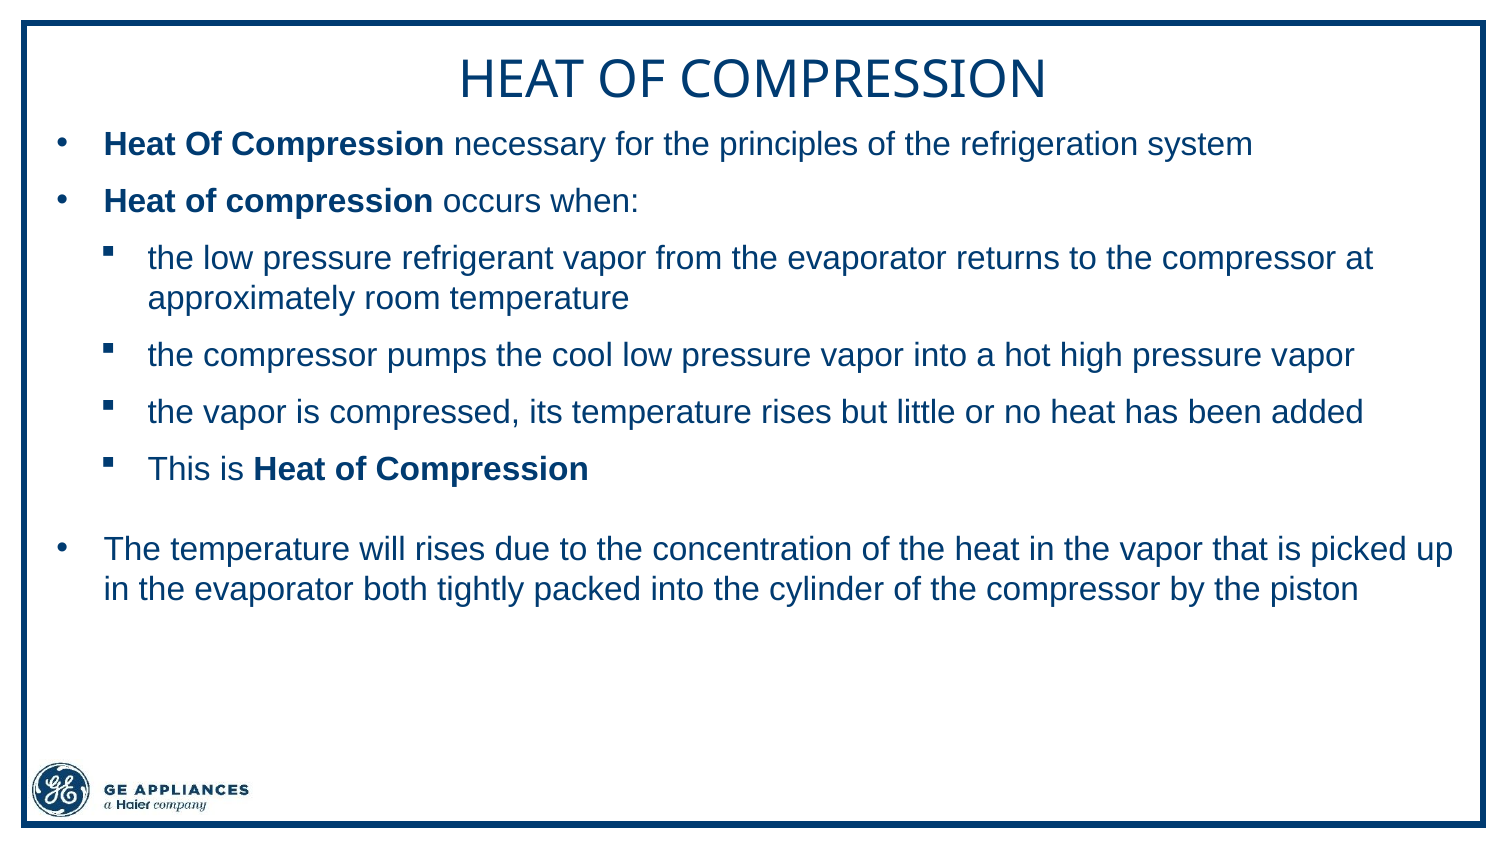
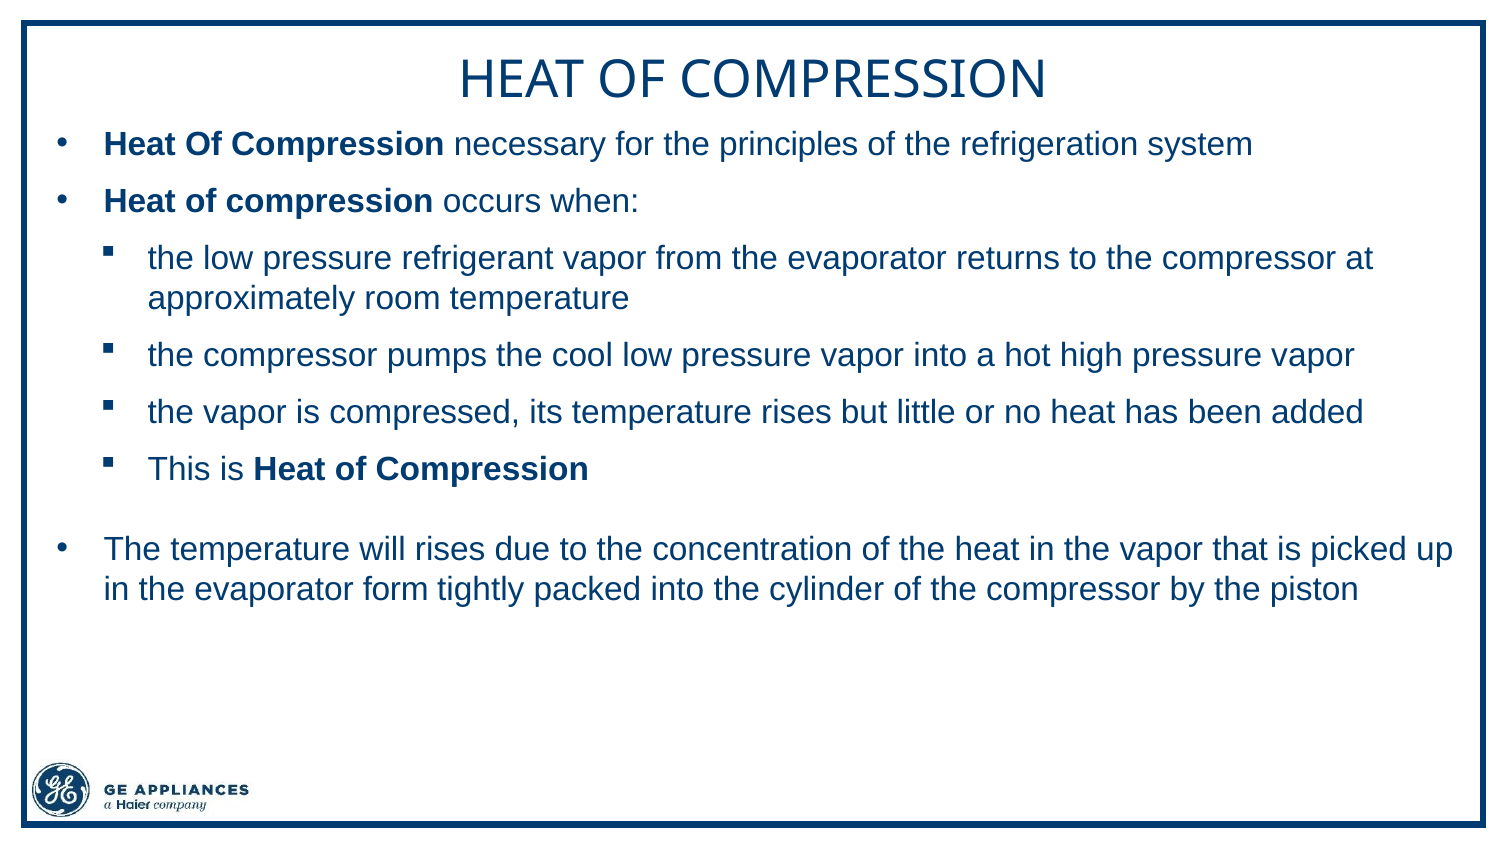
both: both -> form (396, 590)
